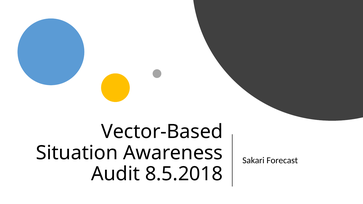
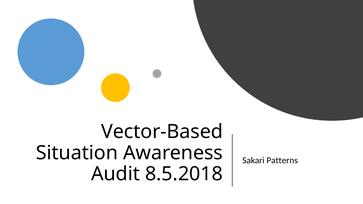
Forecast: Forecast -> Patterns (282, 161)
